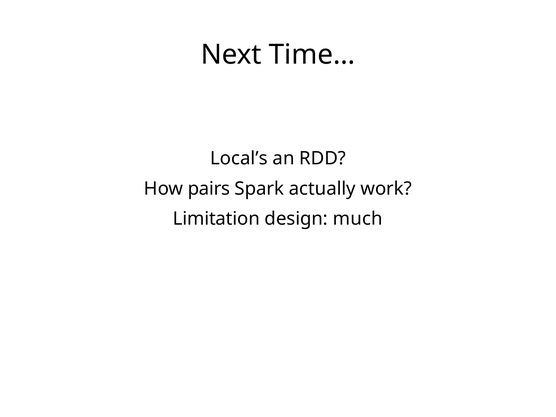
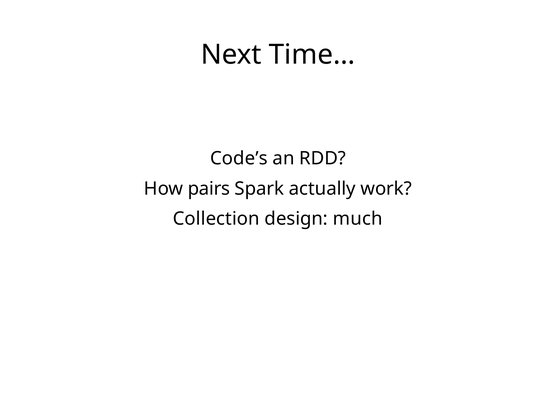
Local’s: Local’s -> Code’s (239, 158)
Limitation: Limitation -> Collection (216, 219)
